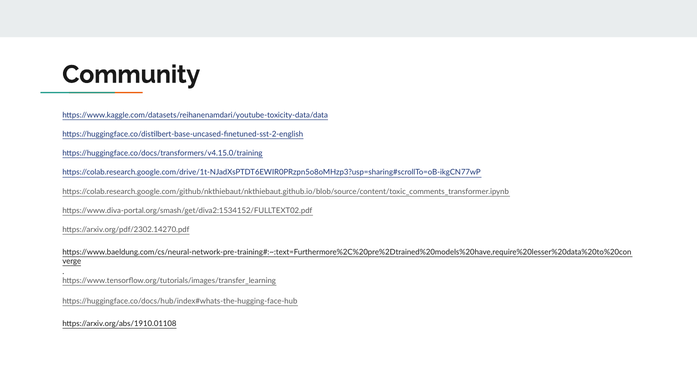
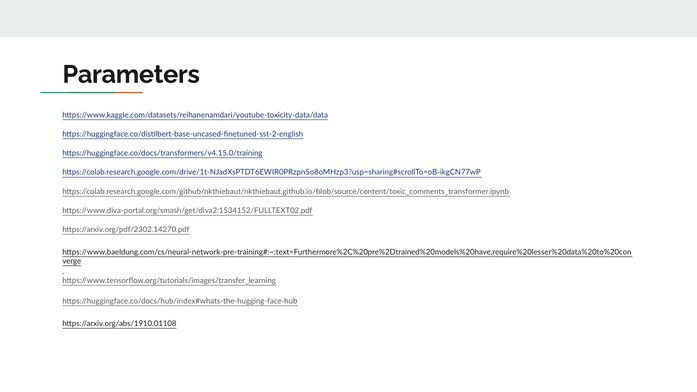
Community: Community -> Parameters (131, 74)
